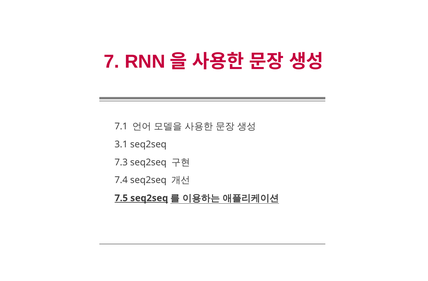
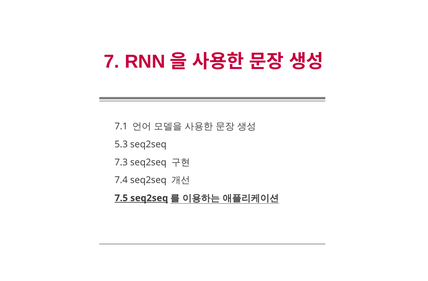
3.1: 3.1 -> 5.3 (121, 144)
